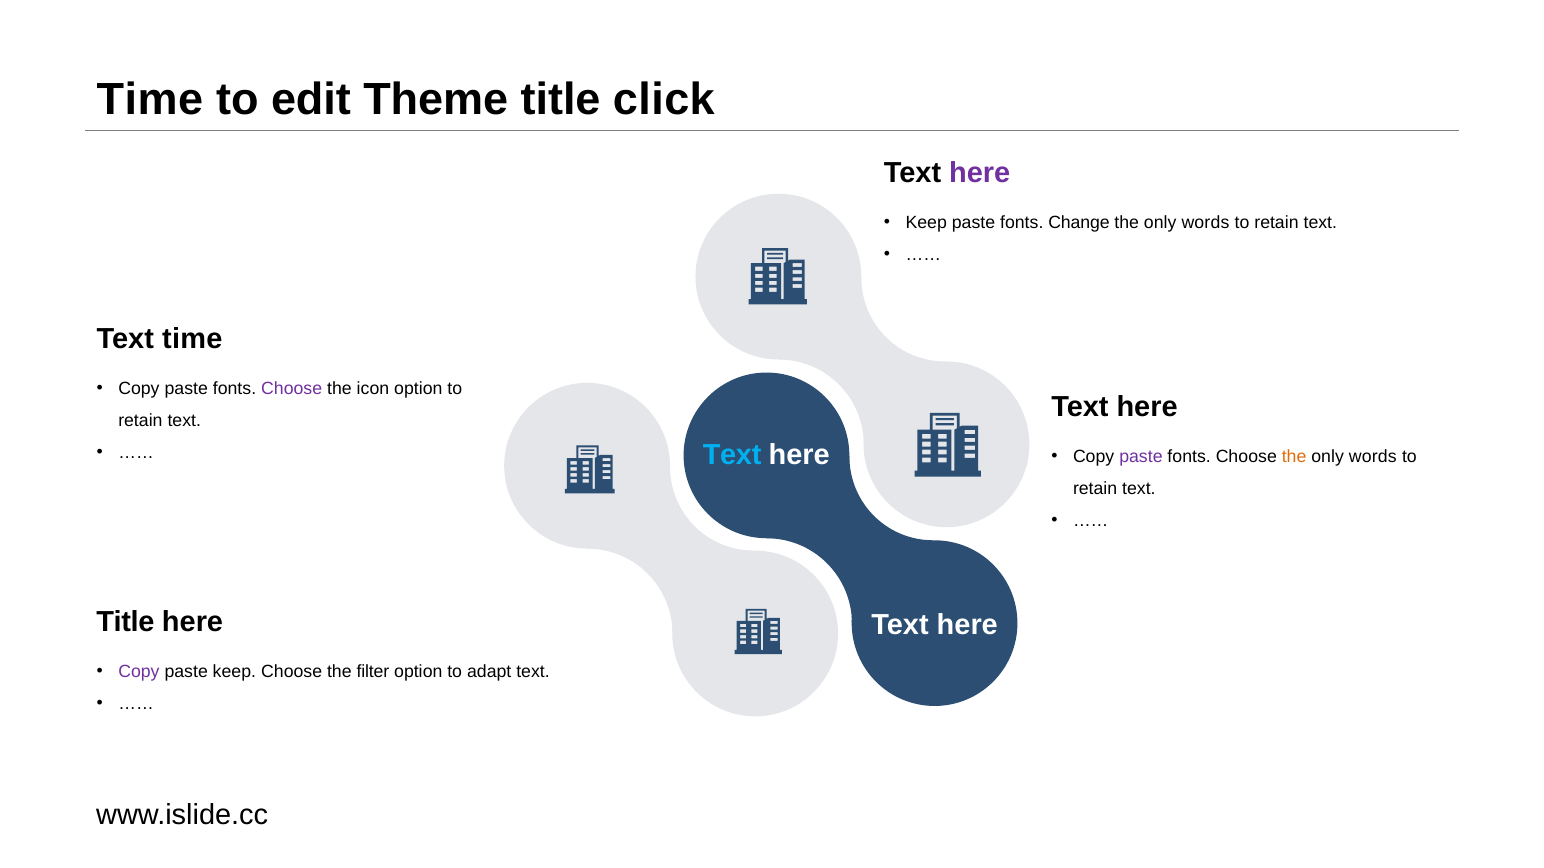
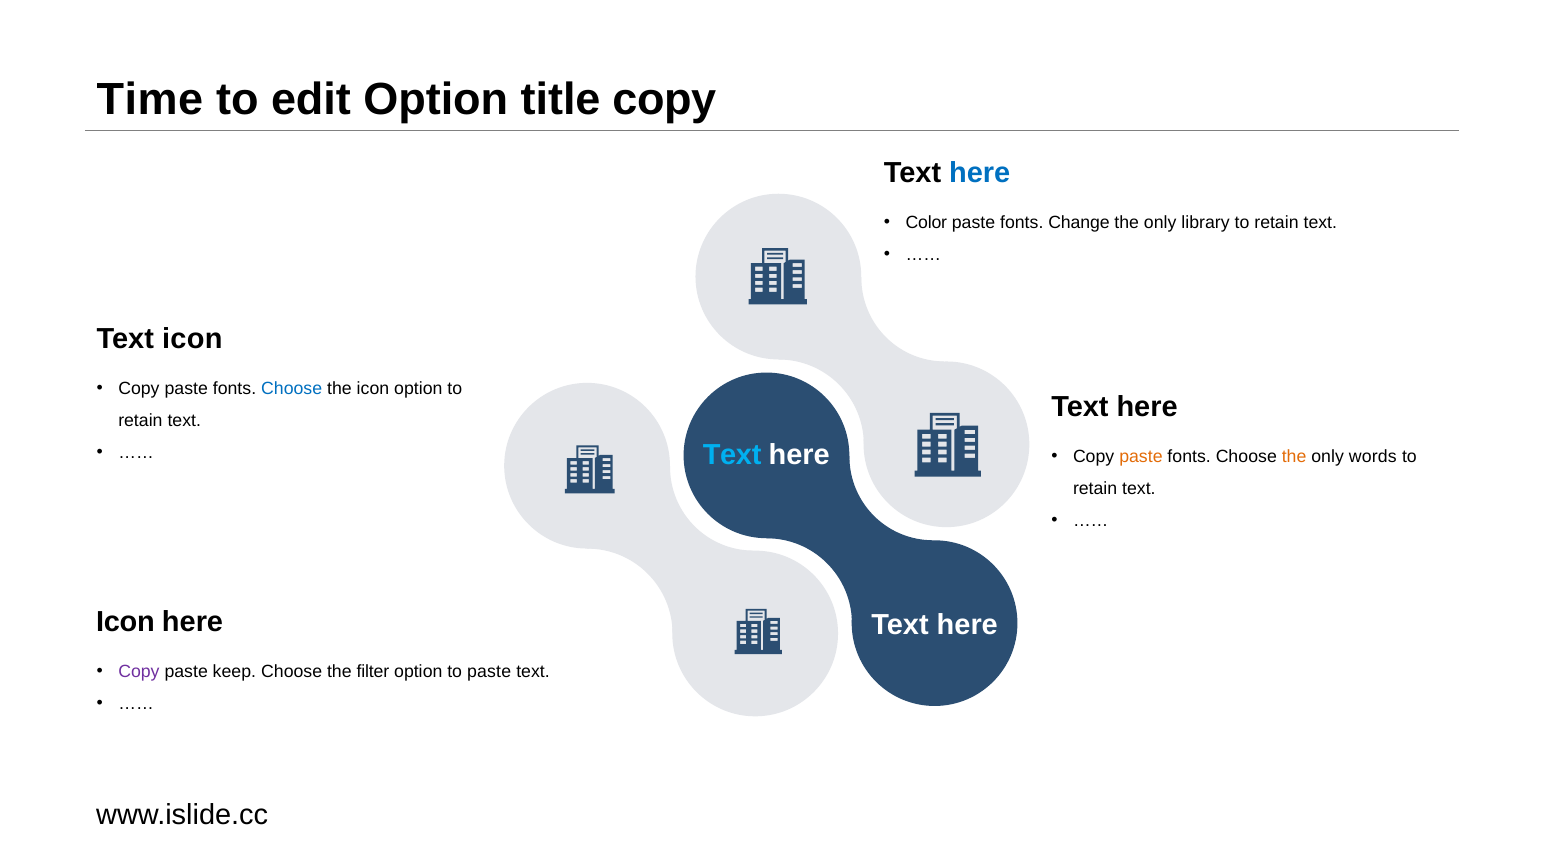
edit Theme: Theme -> Option (436, 100)
title click: click -> copy (664, 100)
here colour: purple -> blue (980, 173)
Keep: Keep -> Color (926, 223)
words: words -> library (1206, 223)
Text time: time -> icon (192, 339)
Choose colour: purple -> blue (292, 389)
paste colour: purple -> orange (1141, 457)
Title: Title -> Icon (125, 622)
to adapt: adapt -> paste (489, 672)
